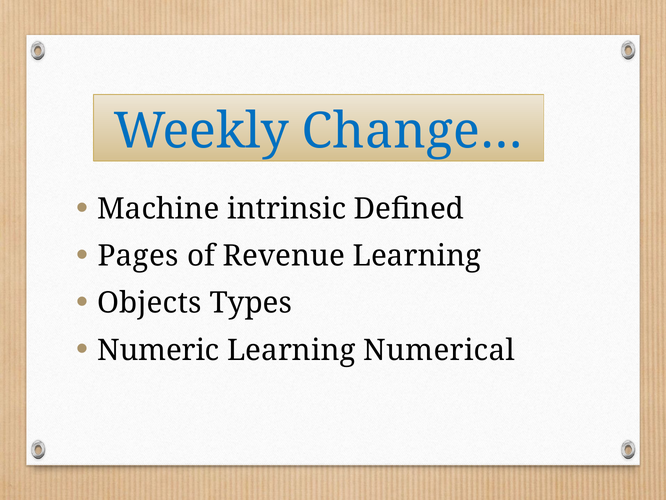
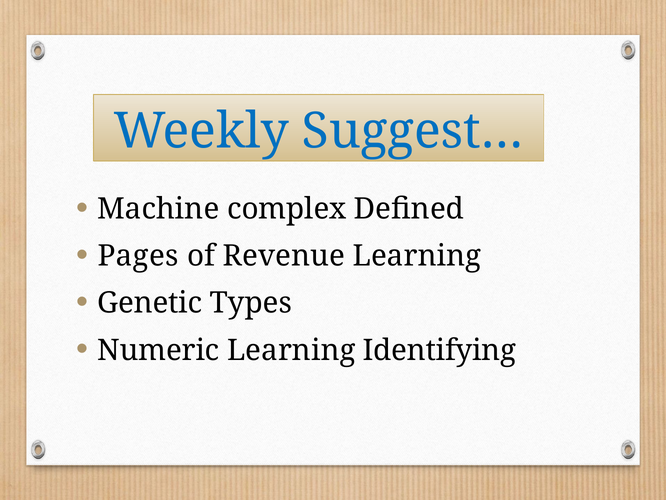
Change…: Change… -> Suggest… (413, 131)
intrinsic: intrinsic -> complex (287, 209)
Objects: Objects -> Genetic (150, 303)
Numerical: Numerical -> Identifying (439, 350)
